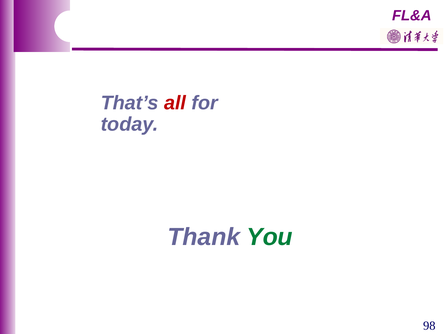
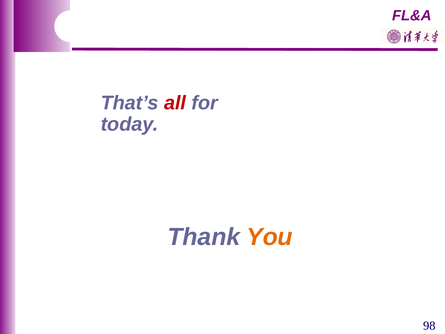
You colour: green -> orange (270, 237)
